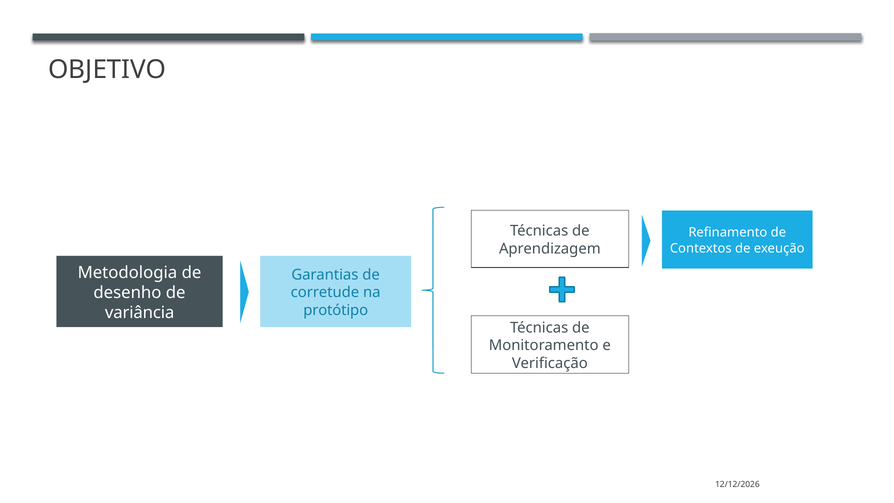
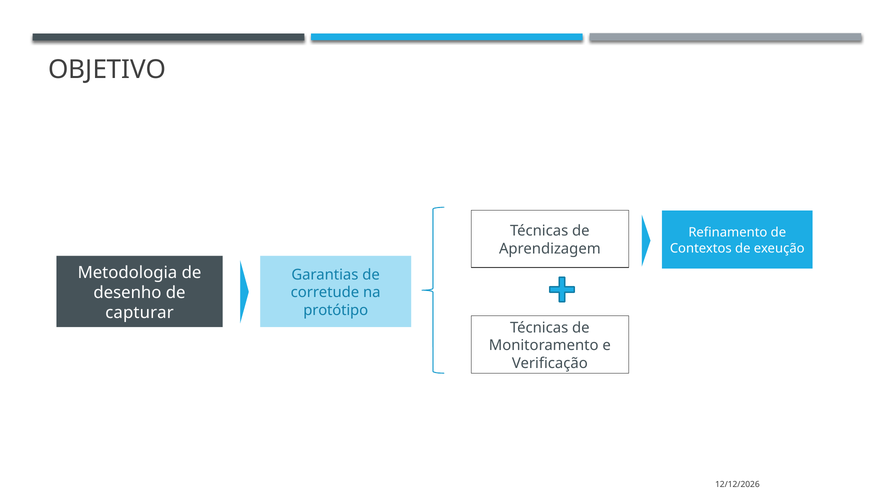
variância: variância -> capturar (139, 313)
